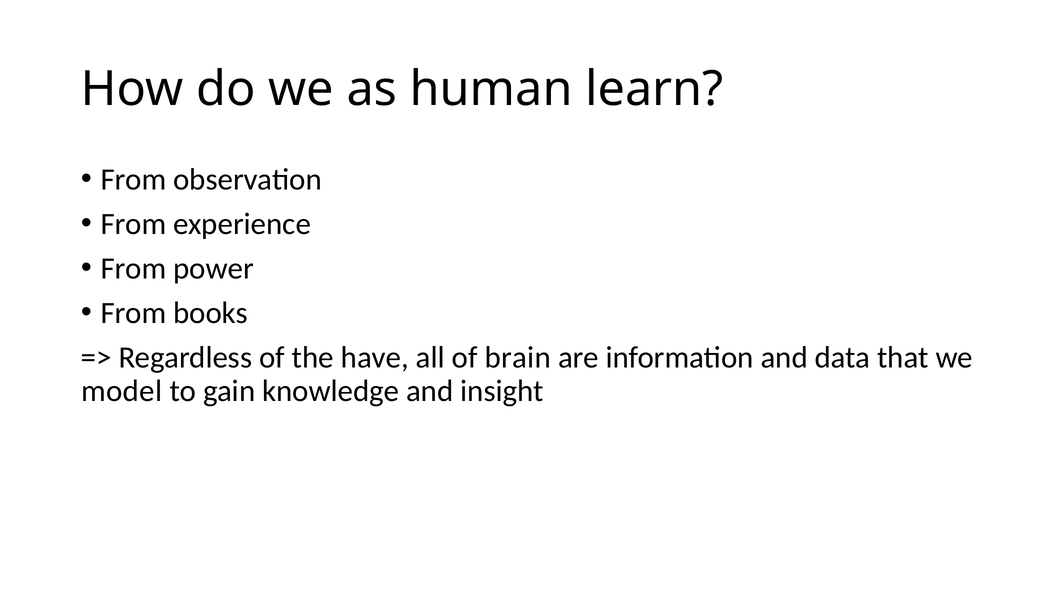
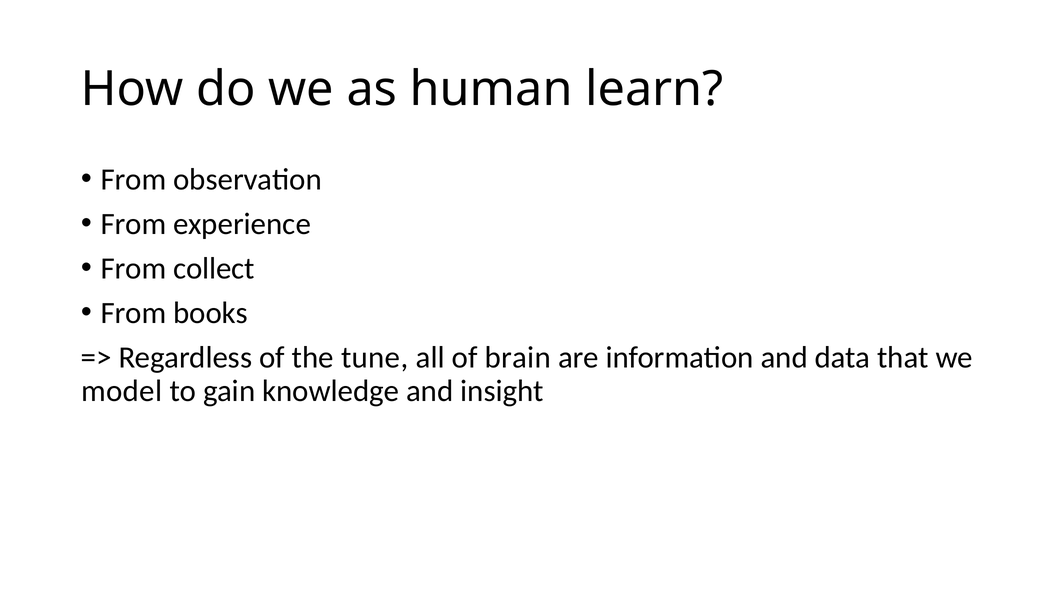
power: power -> collect (214, 268)
have: have -> tune (375, 357)
